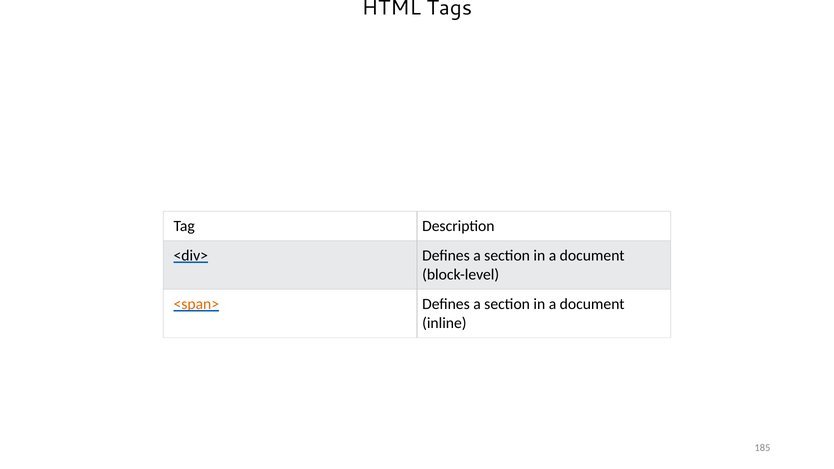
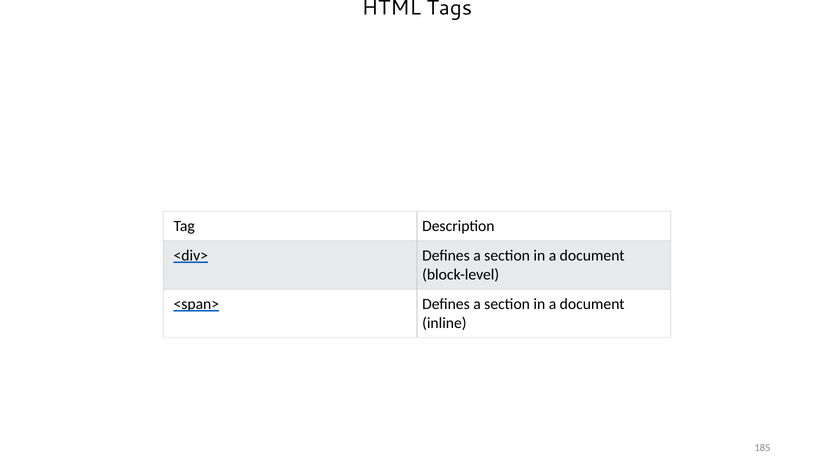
<span> colour: orange -> black (196, 304)
